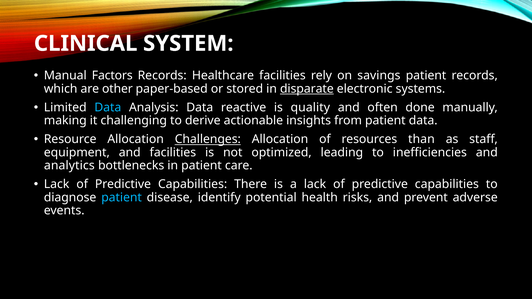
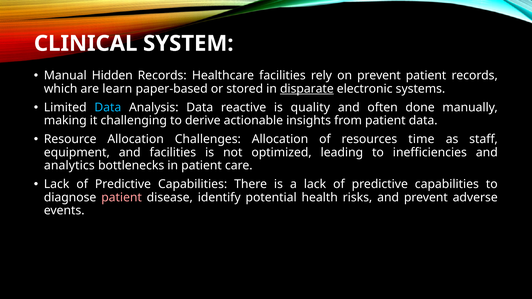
Factors: Factors -> Hidden (112, 76)
on savings: savings -> prevent (379, 76)
other: other -> learn (117, 89)
Challenges underline: present -> none (208, 139)
than: than -> time (421, 139)
patient colour: light blue -> pink (122, 198)
